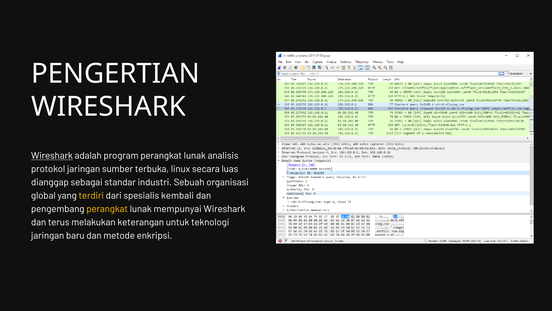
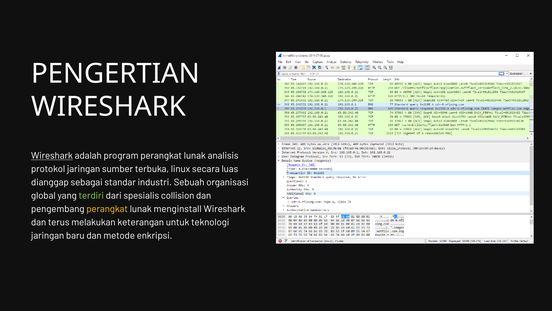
terdiri colour: yellow -> light green (91, 195)
kembali: kembali -> collision (178, 195)
mempunyai: mempunyai -> menginstall (178, 209)
